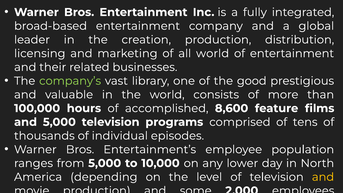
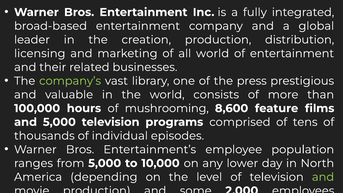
good: good -> press (252, 81)
accomplished: accomplished -> mushrooming (167, 108)
and colour: yellow -> light green (323, 177)
